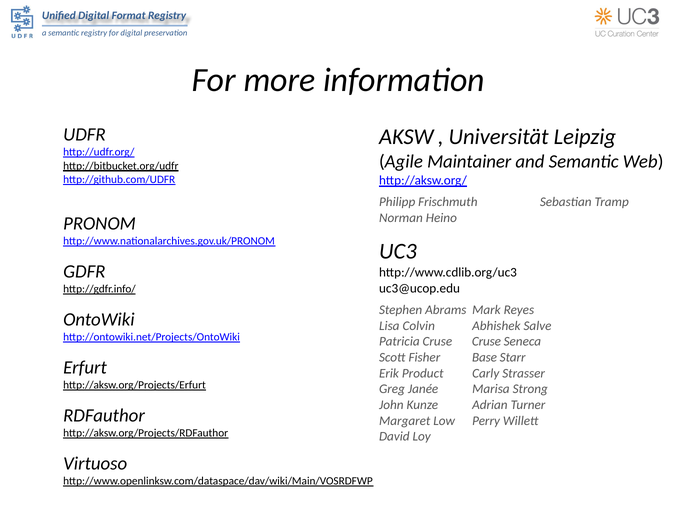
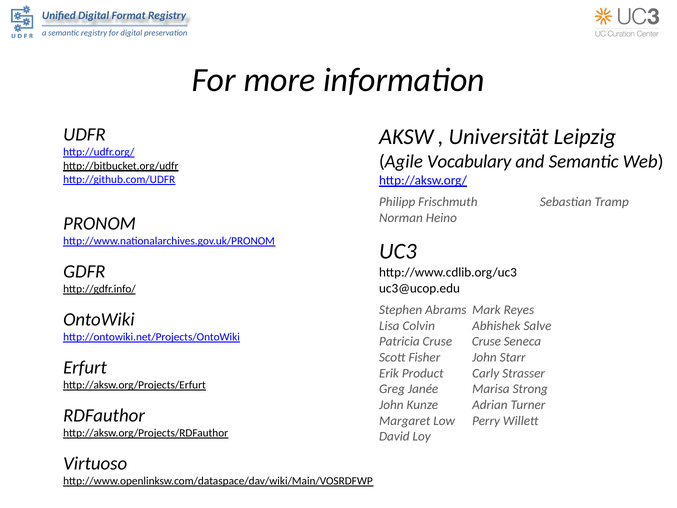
Maintainer: Maintainer -> Vocabulary (469, 162)
Fisher Base: Base -> John (484, 357)
